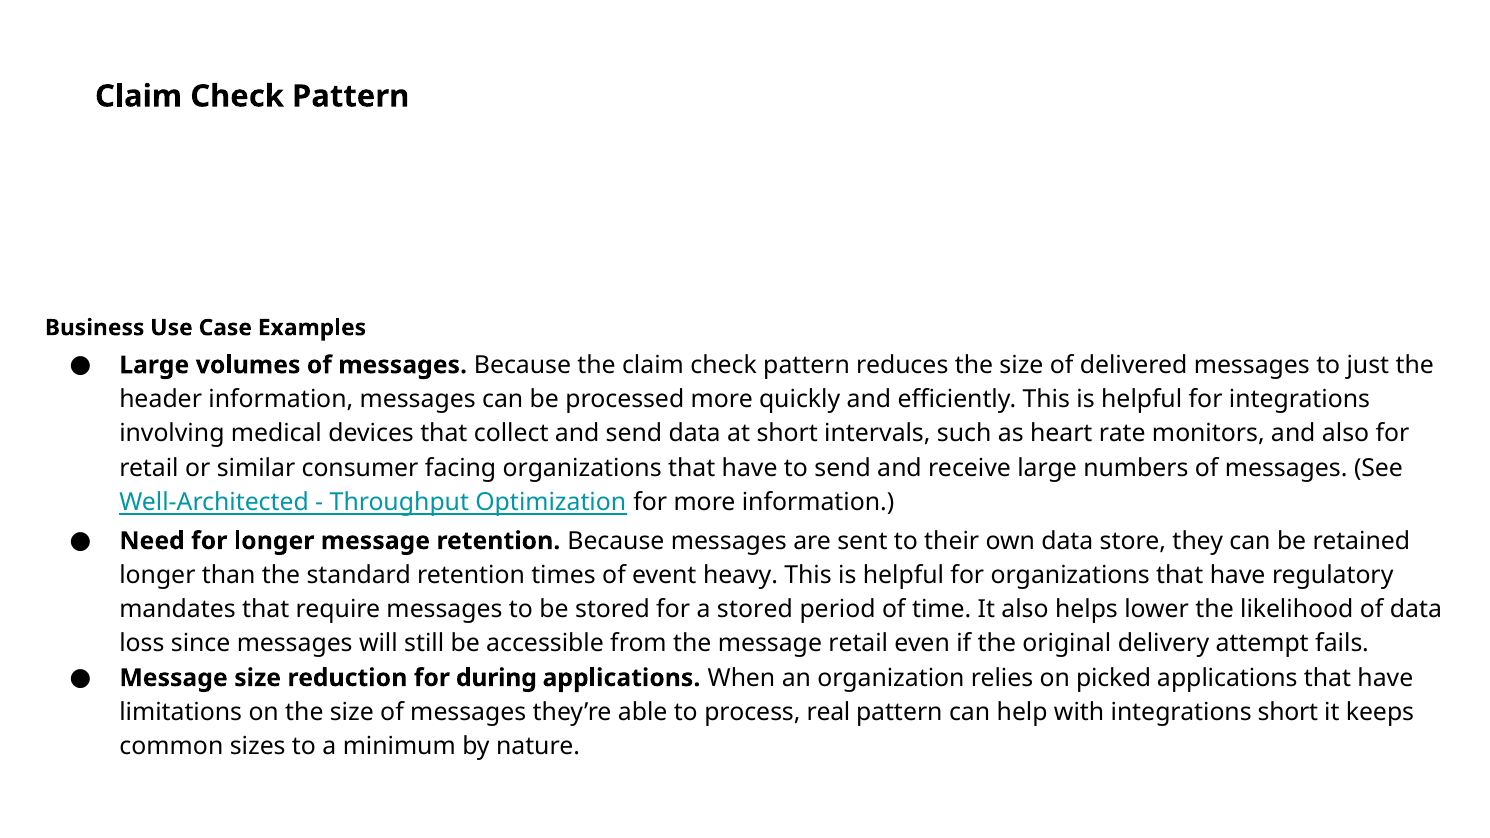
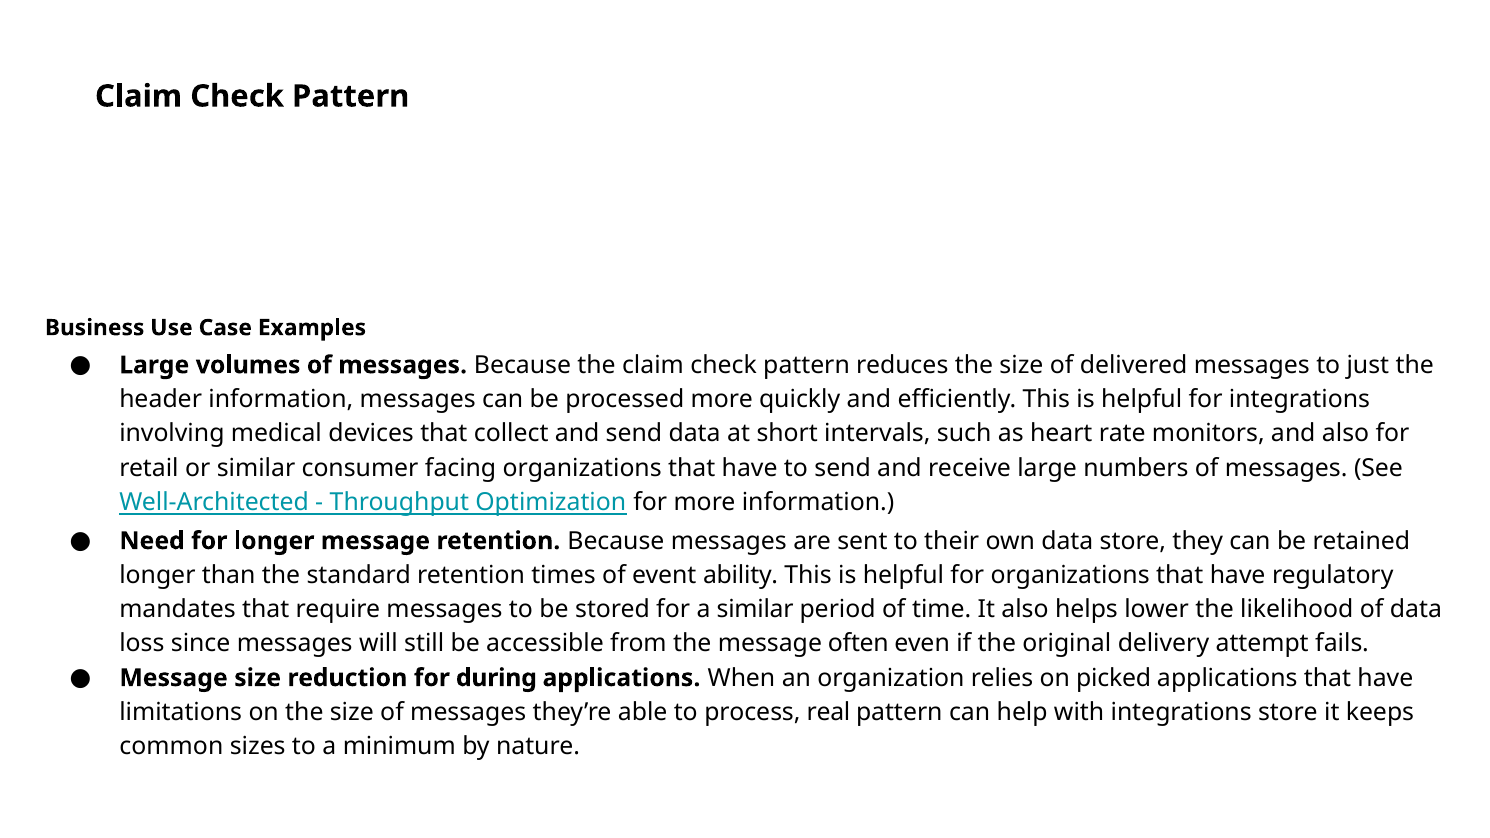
heavy: heavy -> ability (741, 575)
a stored: stored -> similar (755, 610)
message retail: retail -> often (858, 644)
integrations short: short -> store (1288, 712)
